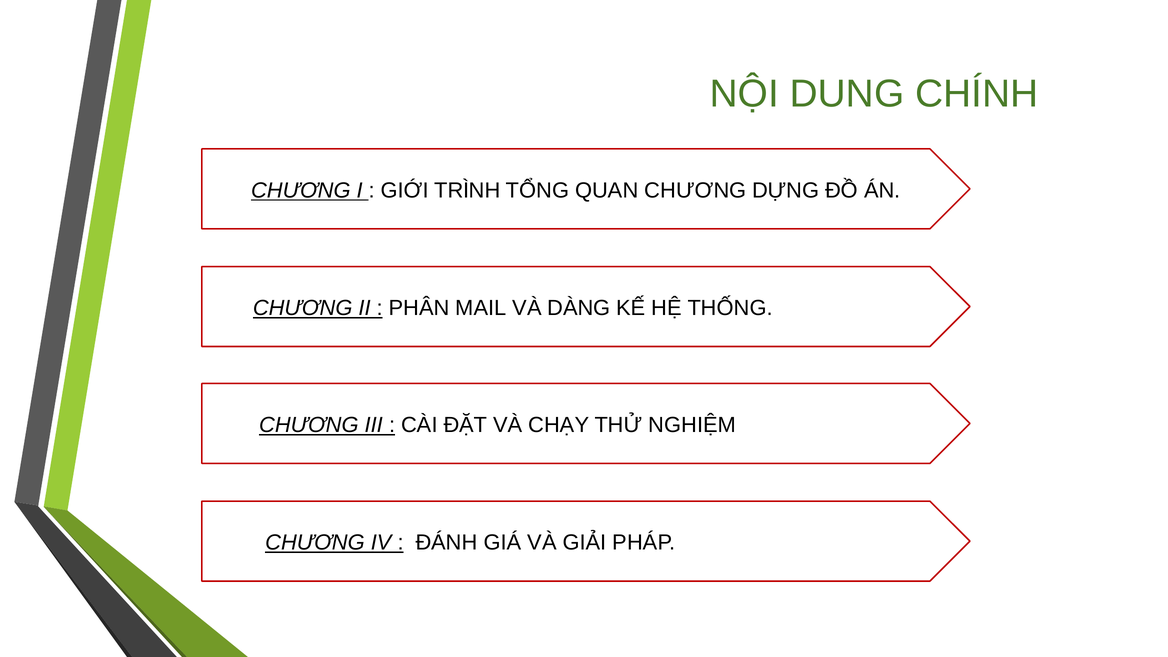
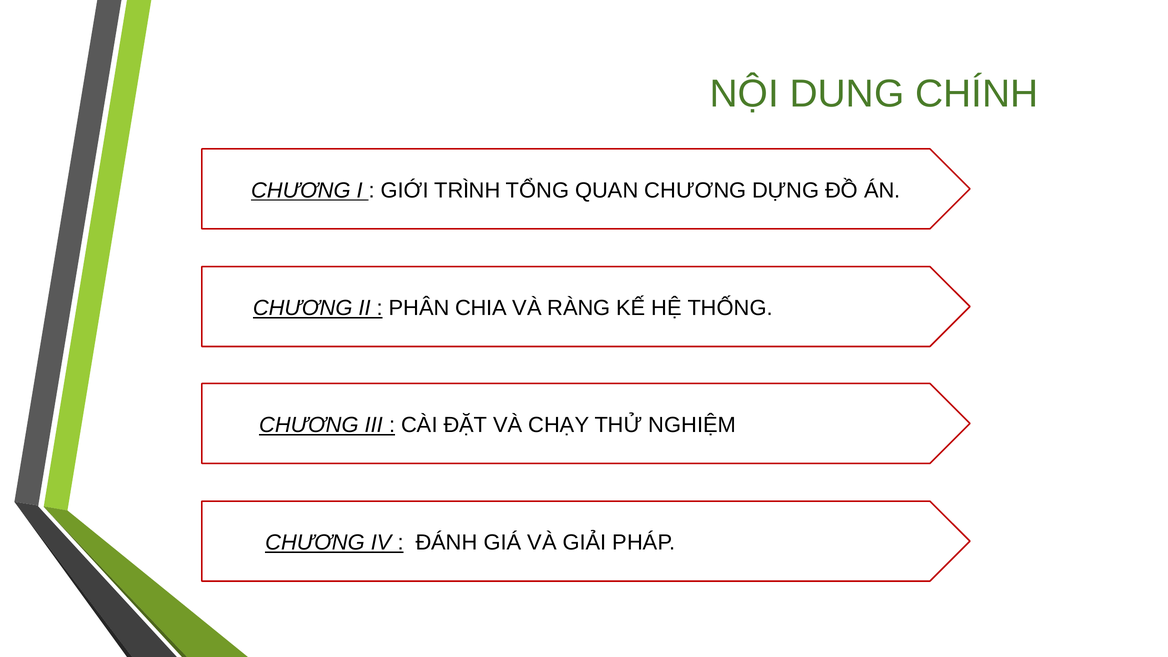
MAIL: MAIL -> CHIA (481, 308)
DÀNG: DÀNG -> RÀNG (579, 308)
